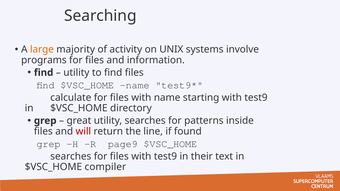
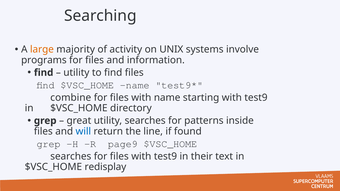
calculate: calculate -> combine (71, 98)
will colour: red -> blue (83, 132)
compiler: compiler -> redisplay (105, 167)
